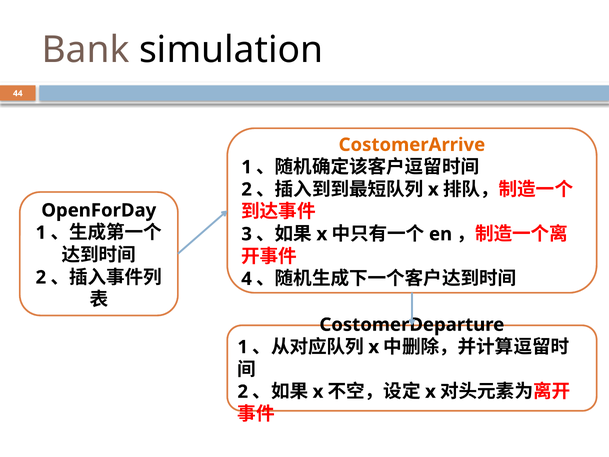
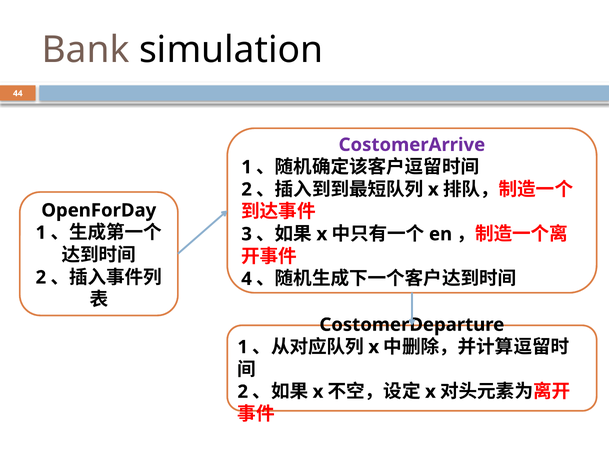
CostomerArrive colour: orange -> purple (412, 145)
